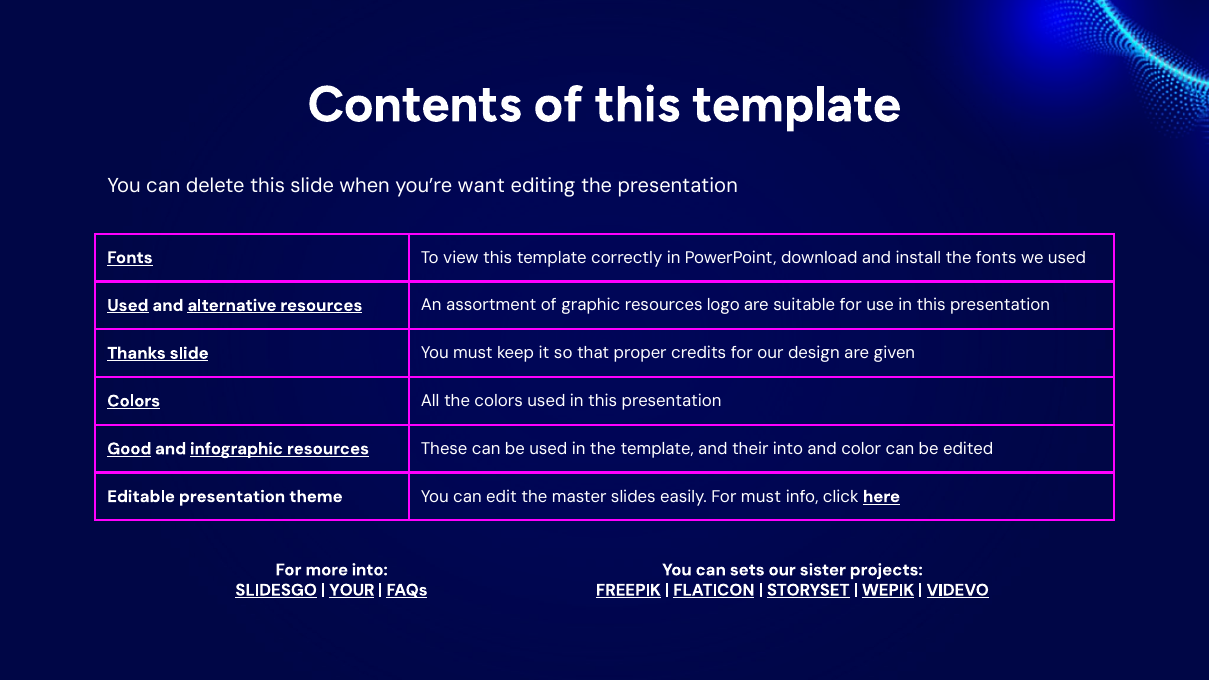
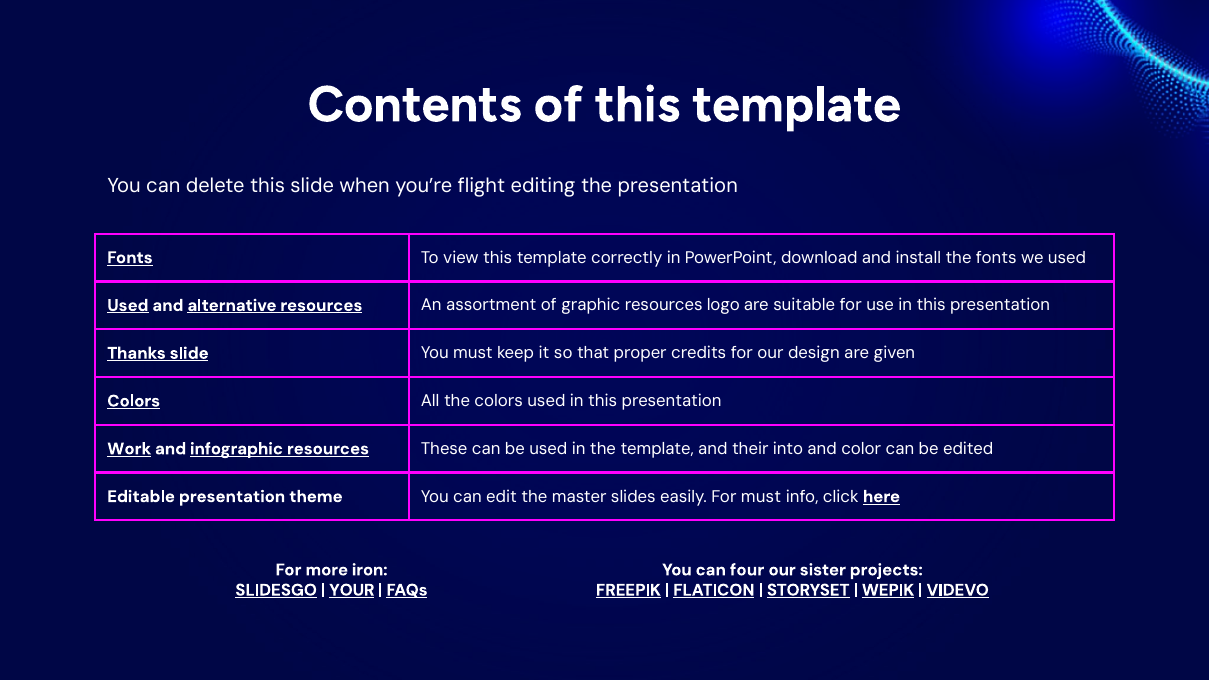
want: want -> flight (481, 186)
Good: Good -> Work (129, 449)
more into: into -> iron (370, 570)
sets: sets -> four (747, 570)
